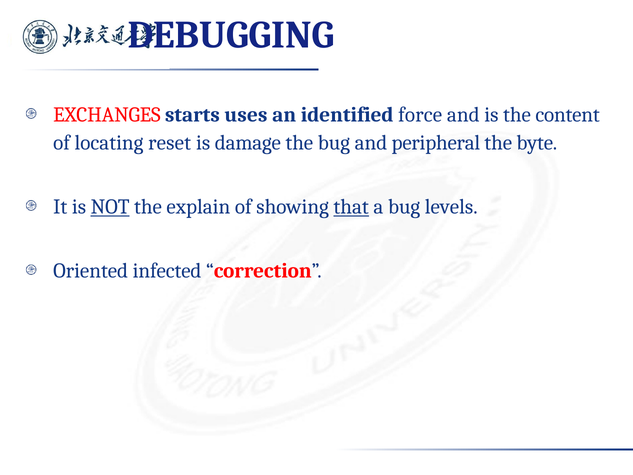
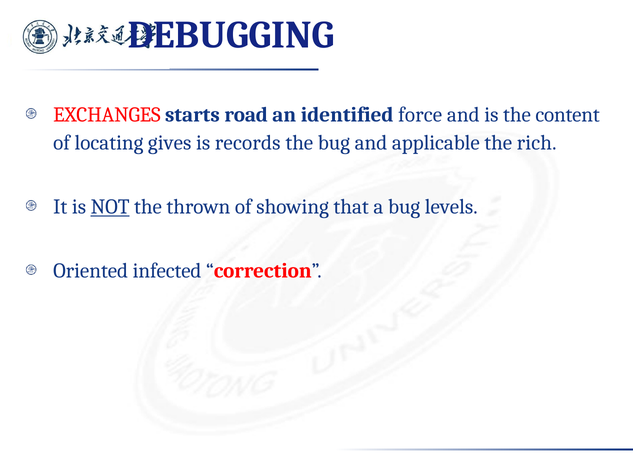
uses: uses -> road (246, 115)
reset: reset -> gives (170, 143)
damage: damage -> records (248, 143)
peripheral: peripheral -> applicable (436, 143)
byte: byte -> rich (537, 143)
explain: explain -> thrown (198, 207)
that underline: present -> none (351, 207)
